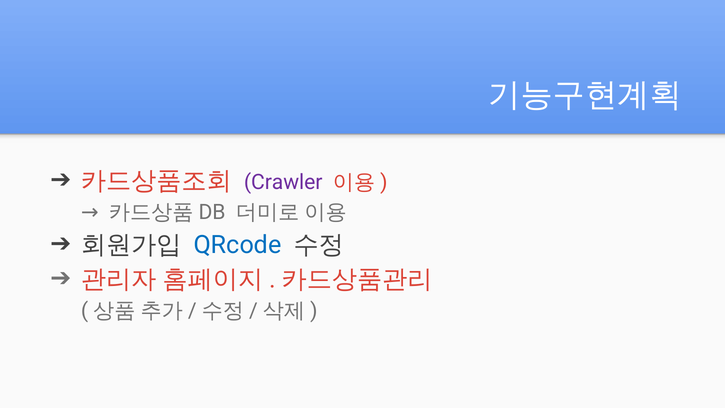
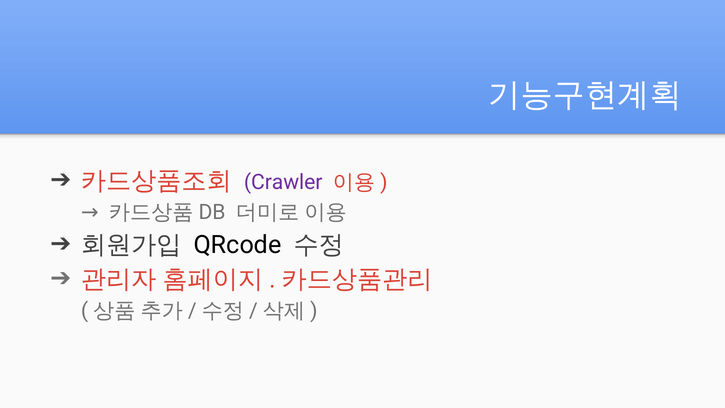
QRcode colour: blue -> black (238, 245)
